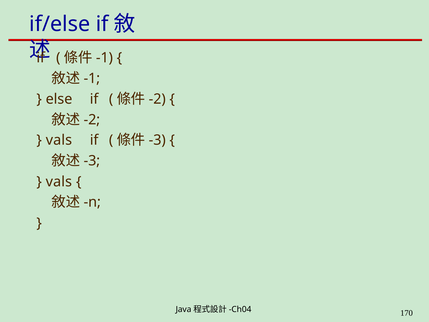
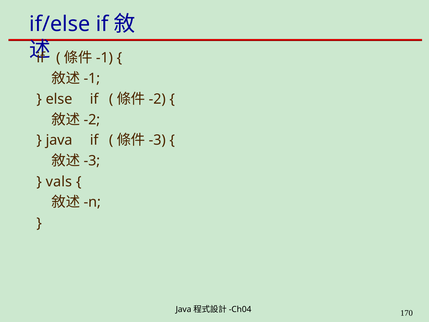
vals: vals -> java (59, 140)
